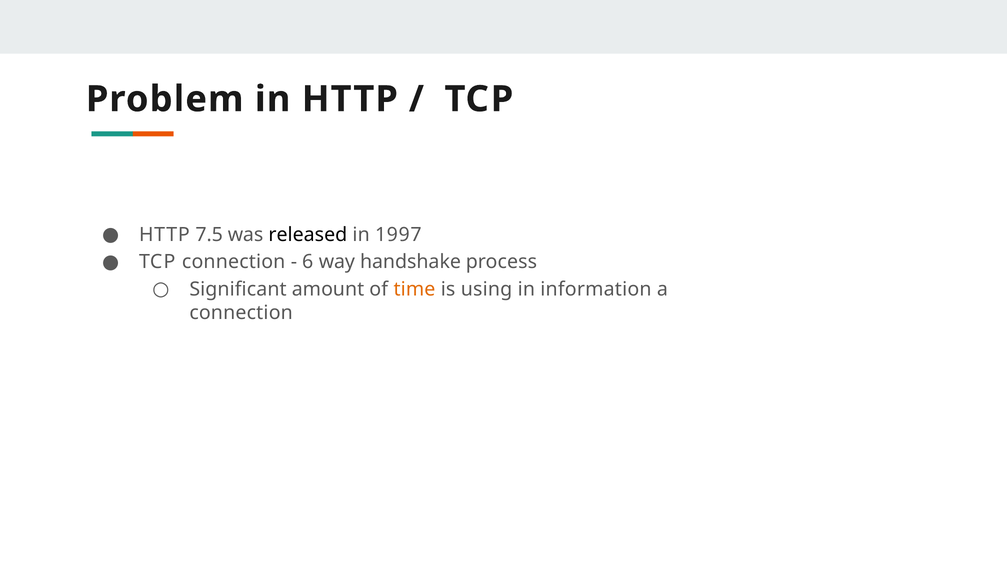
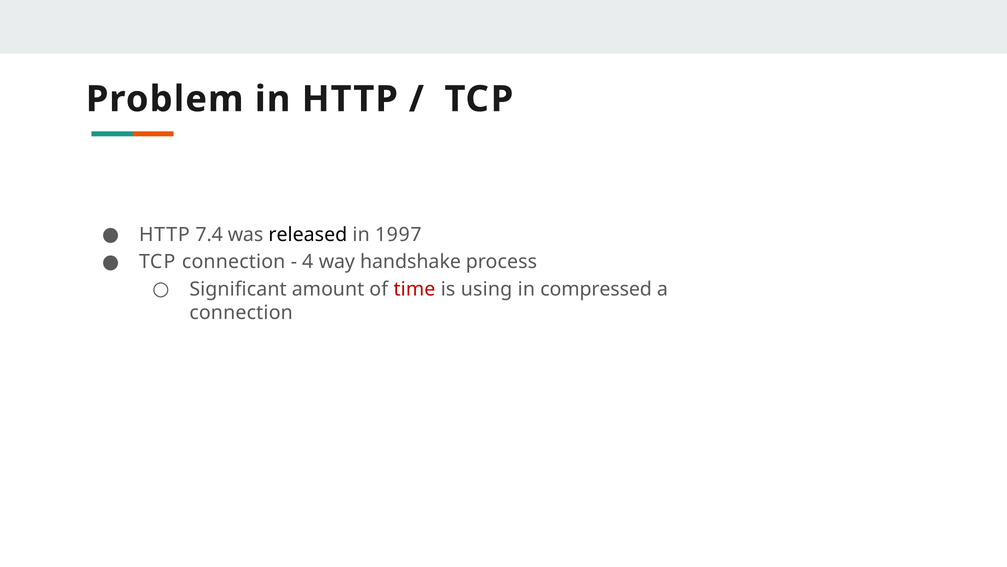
7.5: 7.5 -> 7.4 (209, 234)
6: 6 -> 4 (308, 262)
time colour: orange -> red (414, 289)
information: information -> compressed (596, 289)
